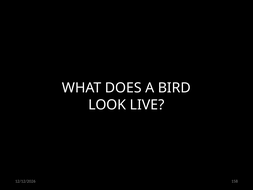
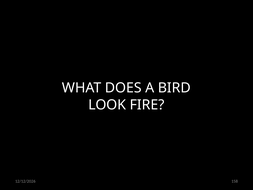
LIVE: LIVE -> FIRE (147, 105)
